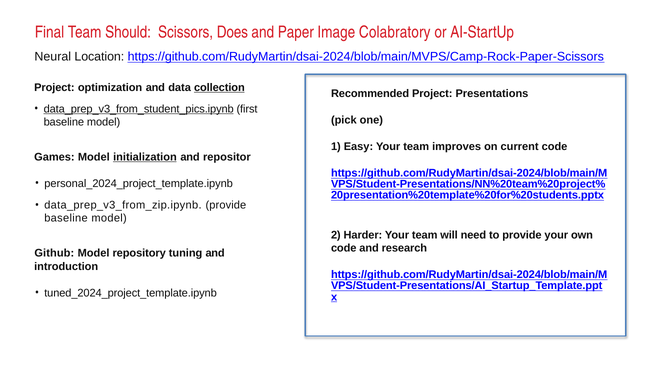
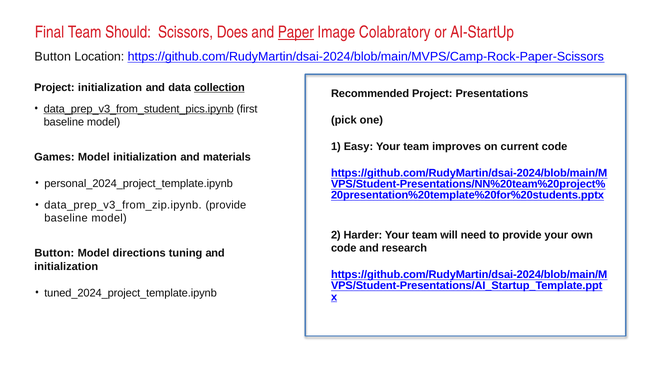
Paper underline: none -> present (296, 32)
Neural: Neural -> Button (53, 57)
Project optimization: optimization -> initialization (110, 87)
initialization underline: present -> none (145, 157)
repositor: repositor -> materials (227, 157)
Github: Github -> Button (54, 253)
repository: repository -> directions (139, 253)
introduction: introduction -> initialization (66, 266)
